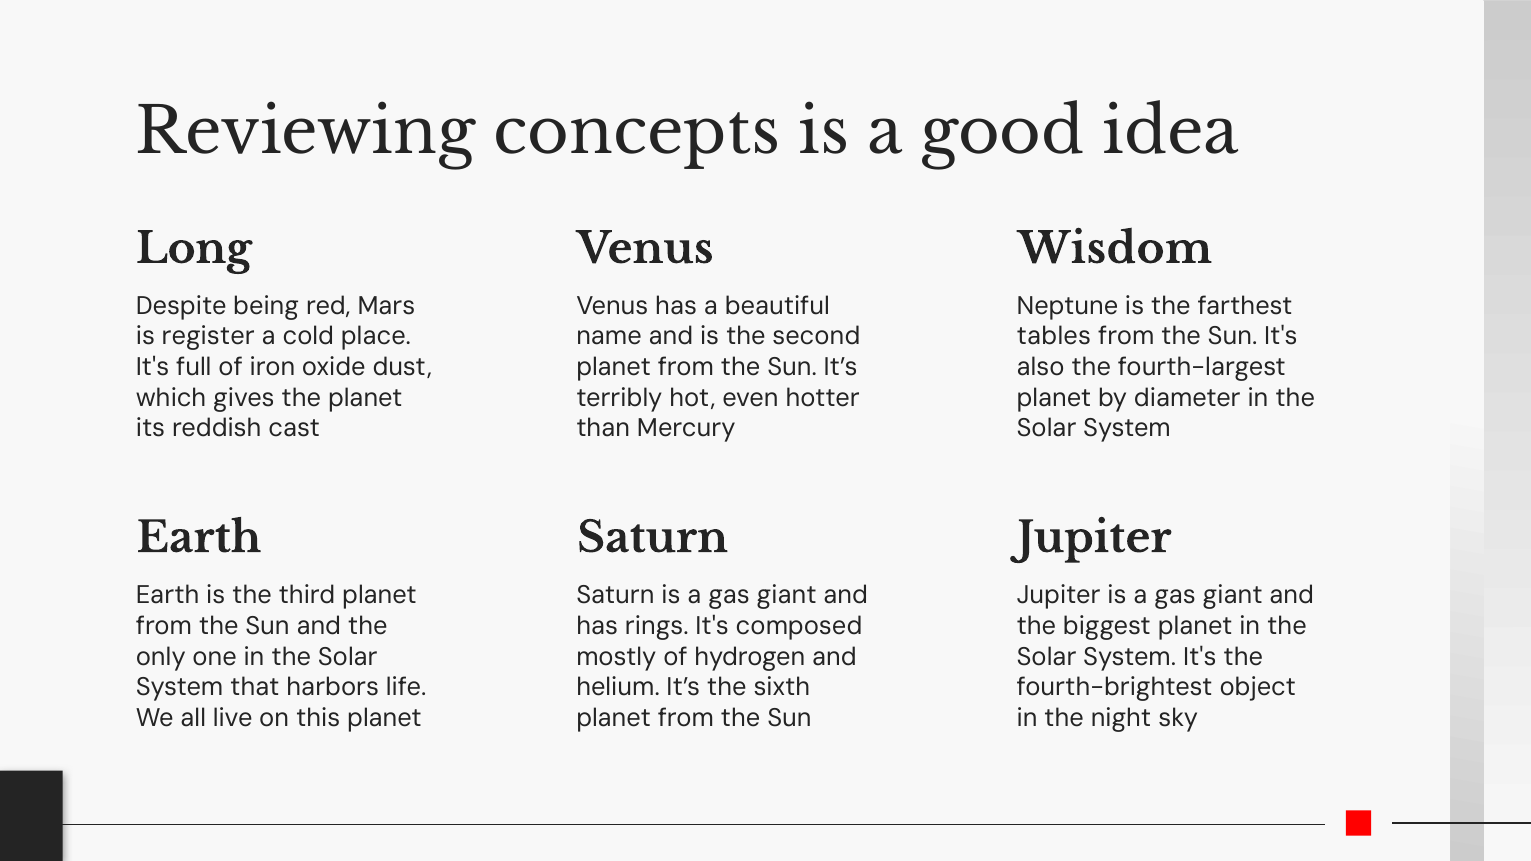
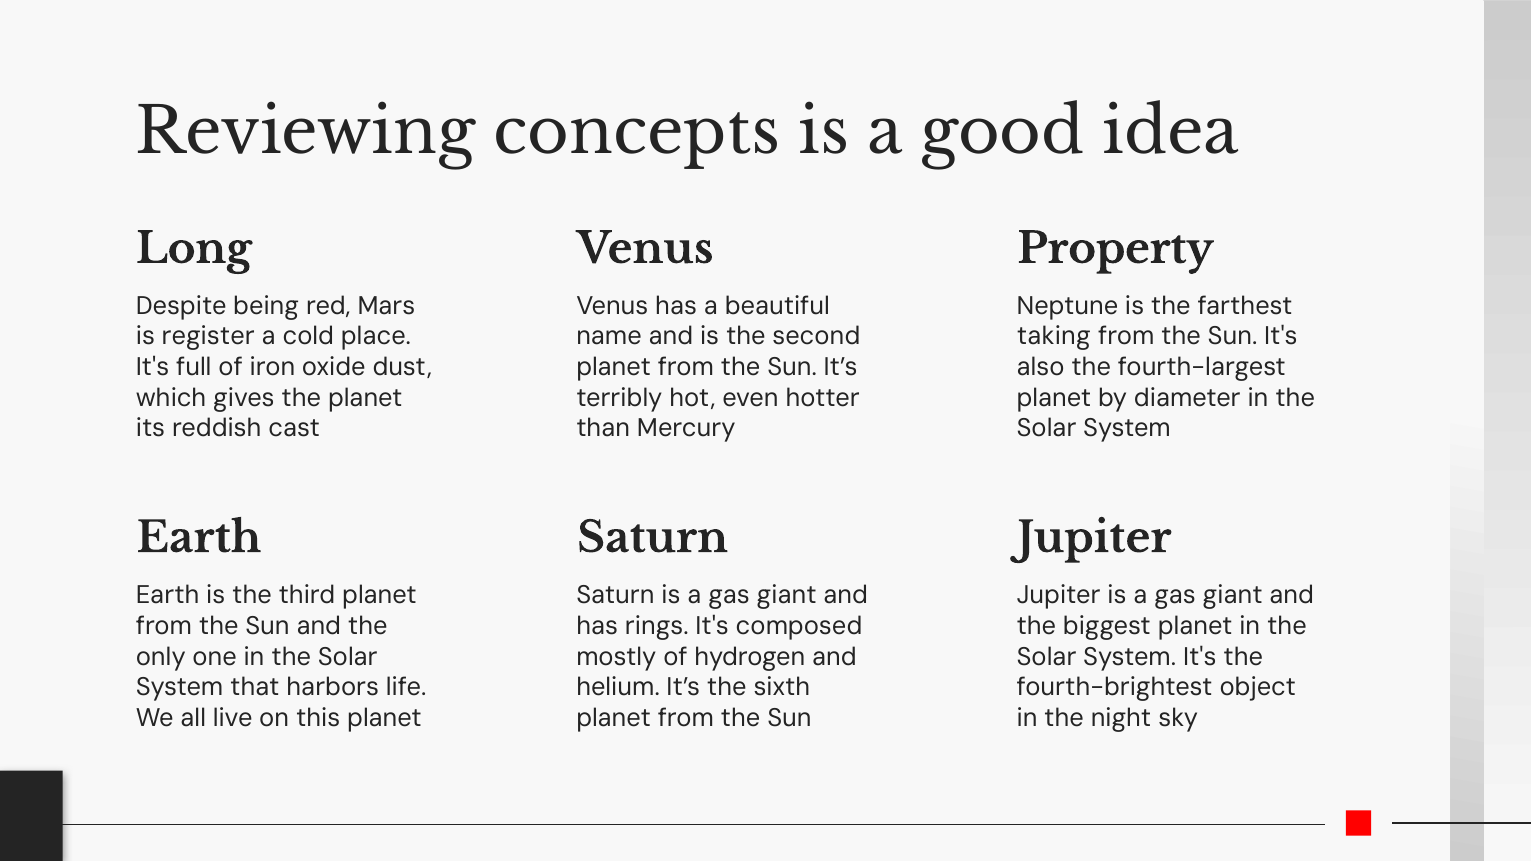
Wisdom: Wisdom -> Property (1115, 249)
tables: tables -> taking (1054, 337)
